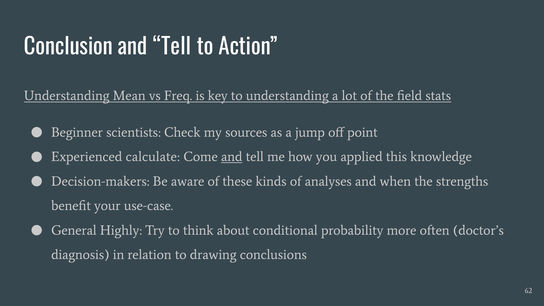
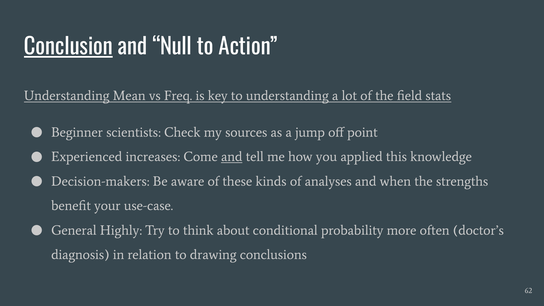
Conclusion underline: none -> present (68, 47)
Tell: Tell -> Null (172, 47)
calculate: calculate -> increases (153, 157)
